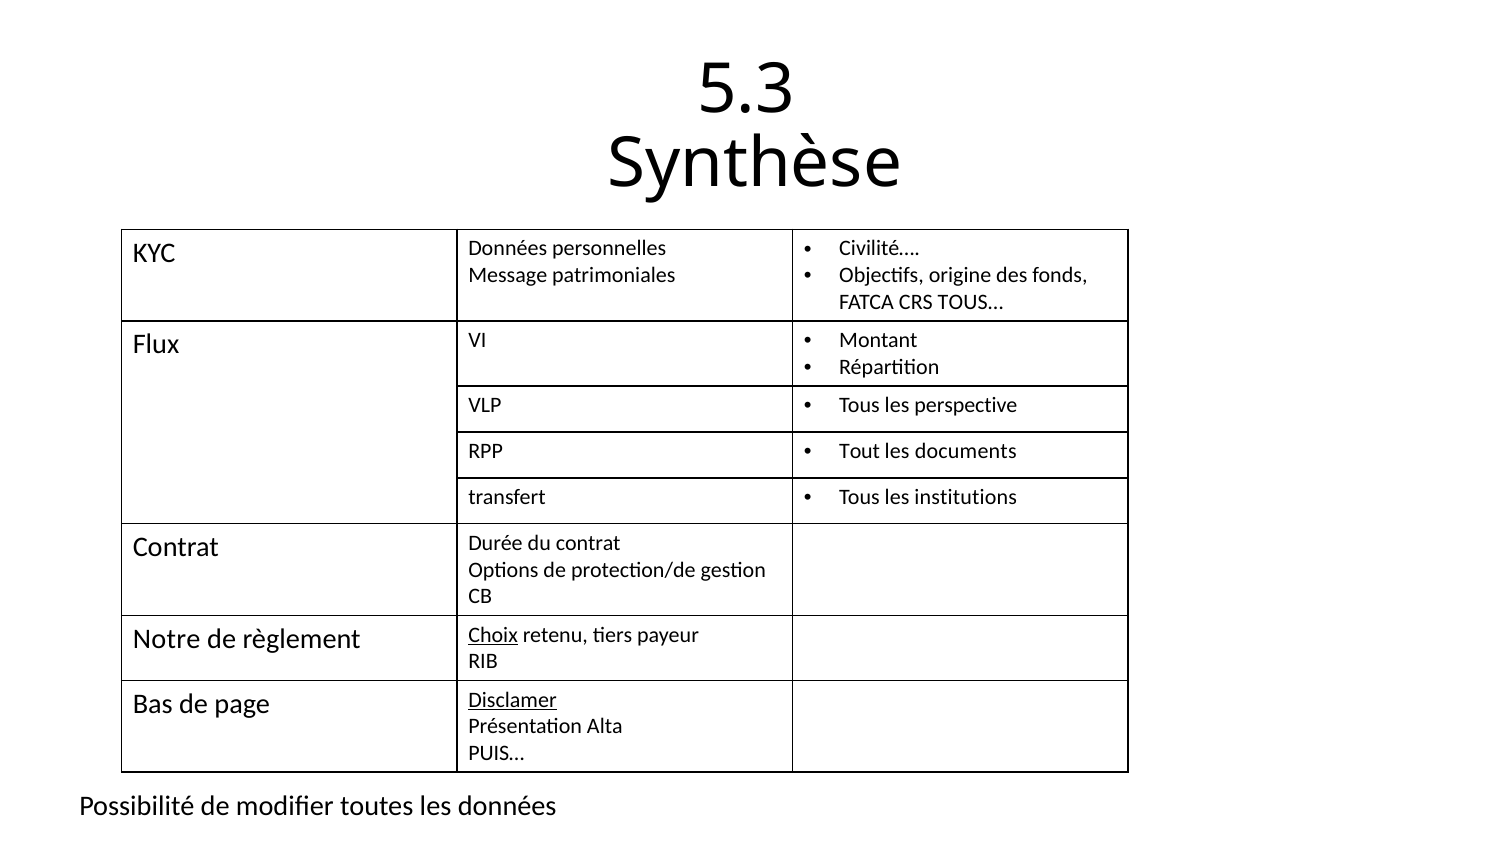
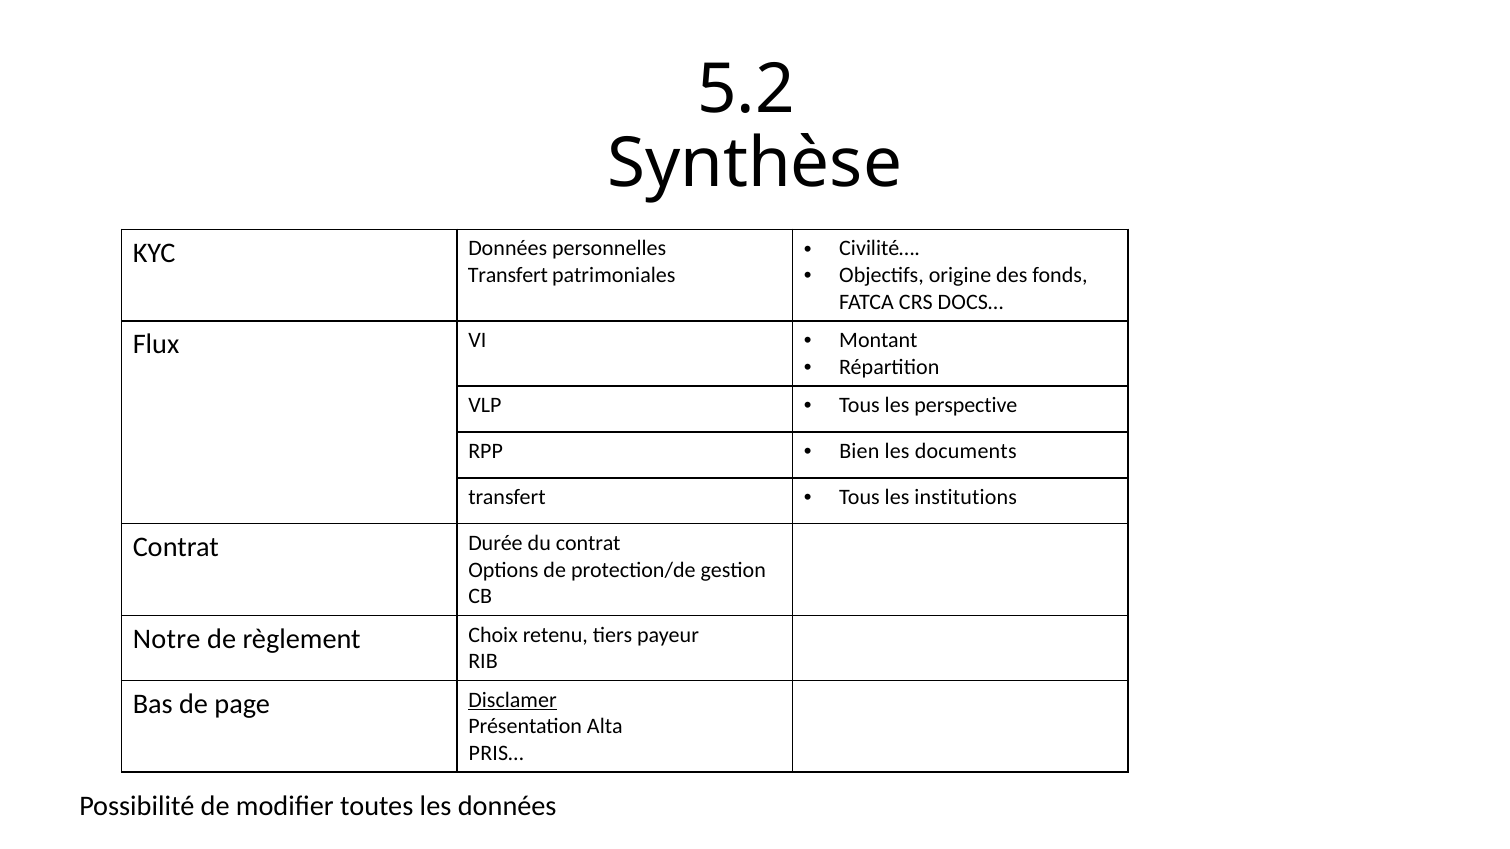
5.3: 5.3 -> 5.2 (746, 89)
Message: Message -> Transfert (508, 276)
TOUS…: TOUS… -> DOCS… (970, 302)
Tout: Tout -> Bien (859, 451)
Choix underline: present -> none (493, 635)
PUIS…: PUIS… -> PRIS… (496, 754)
